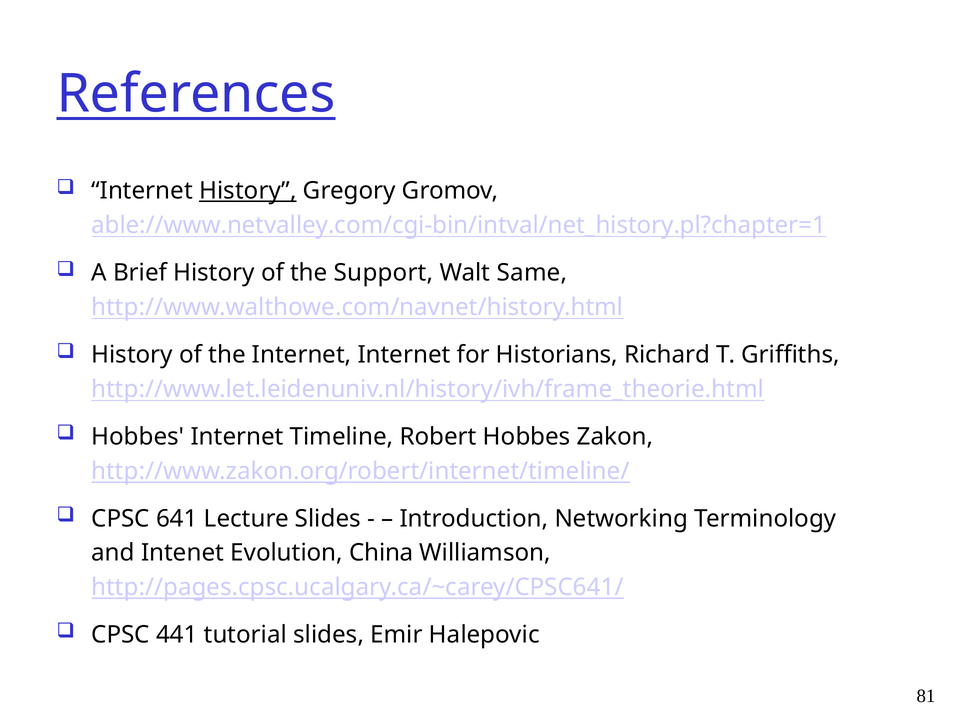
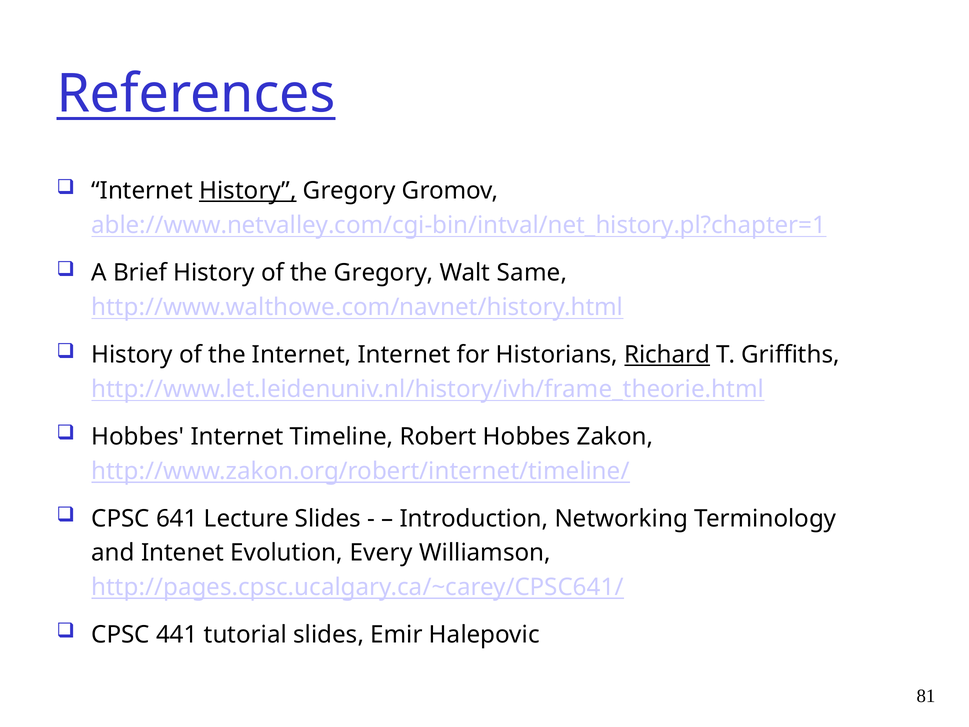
the Support: Support -> Gregory (384, 273)
Richard underline: none -> present (667, 355)
China: China -> Every (381, 552)
